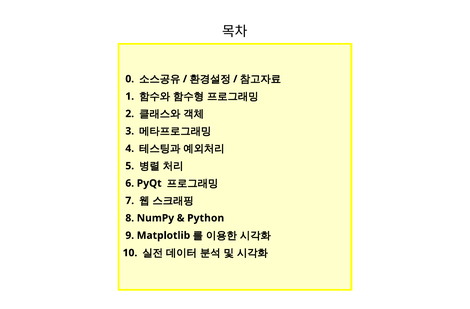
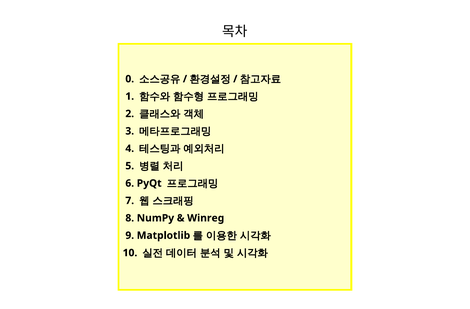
Python: Python -> Winreg (206, 218)
